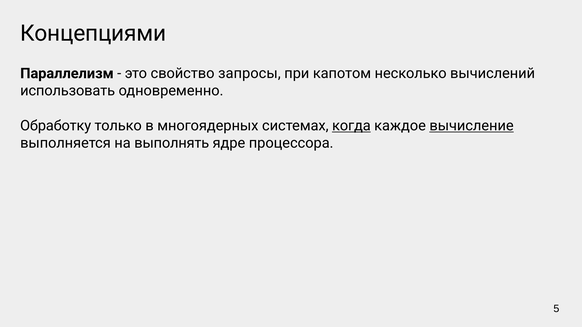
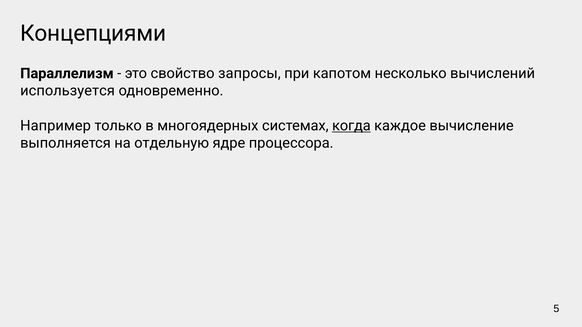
использовать: использовать -> используется (68, 91)
Обработку: Обработку -> Например (56, 126)
вычисление underline: present -> none (472, 126)
выполнять: выполнять -> отдельную (172, 143)
